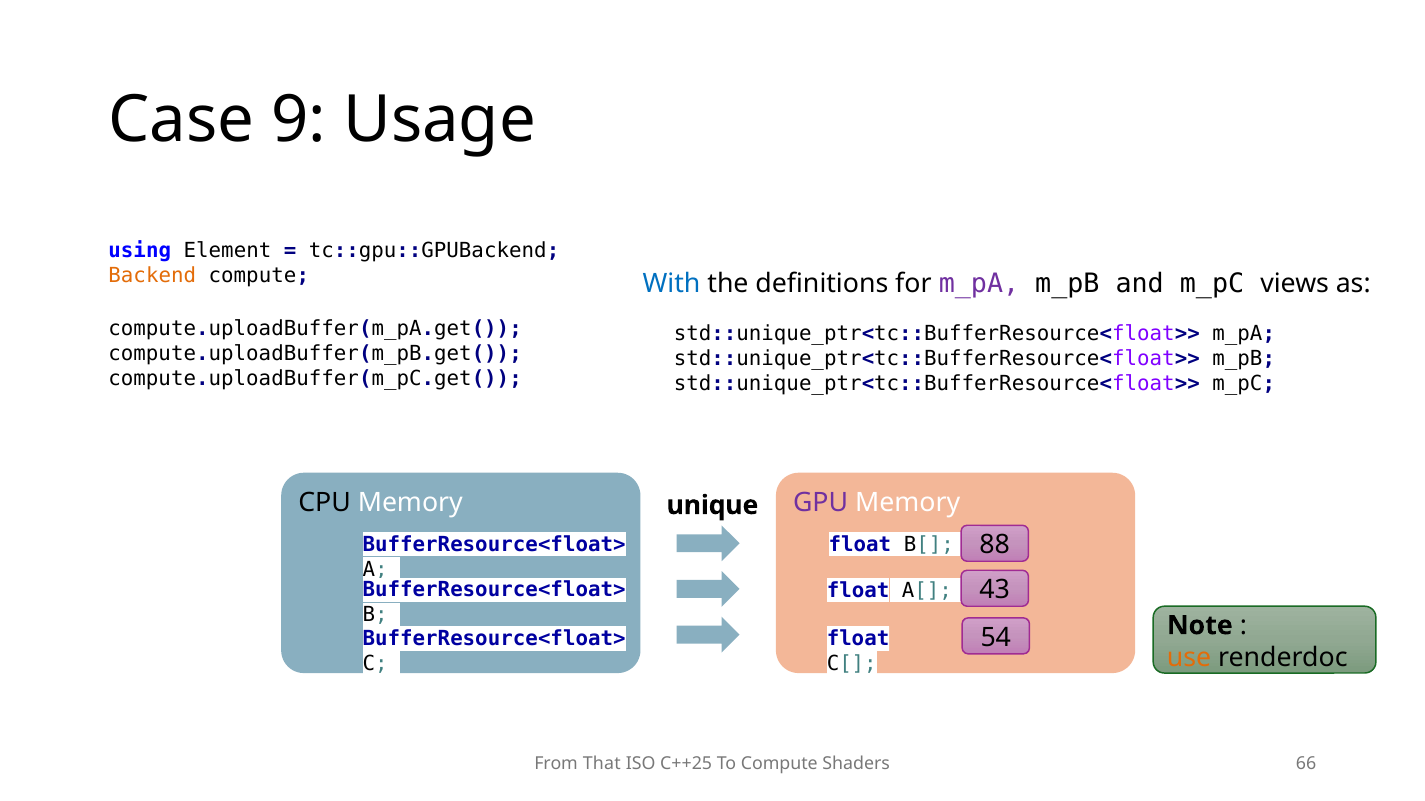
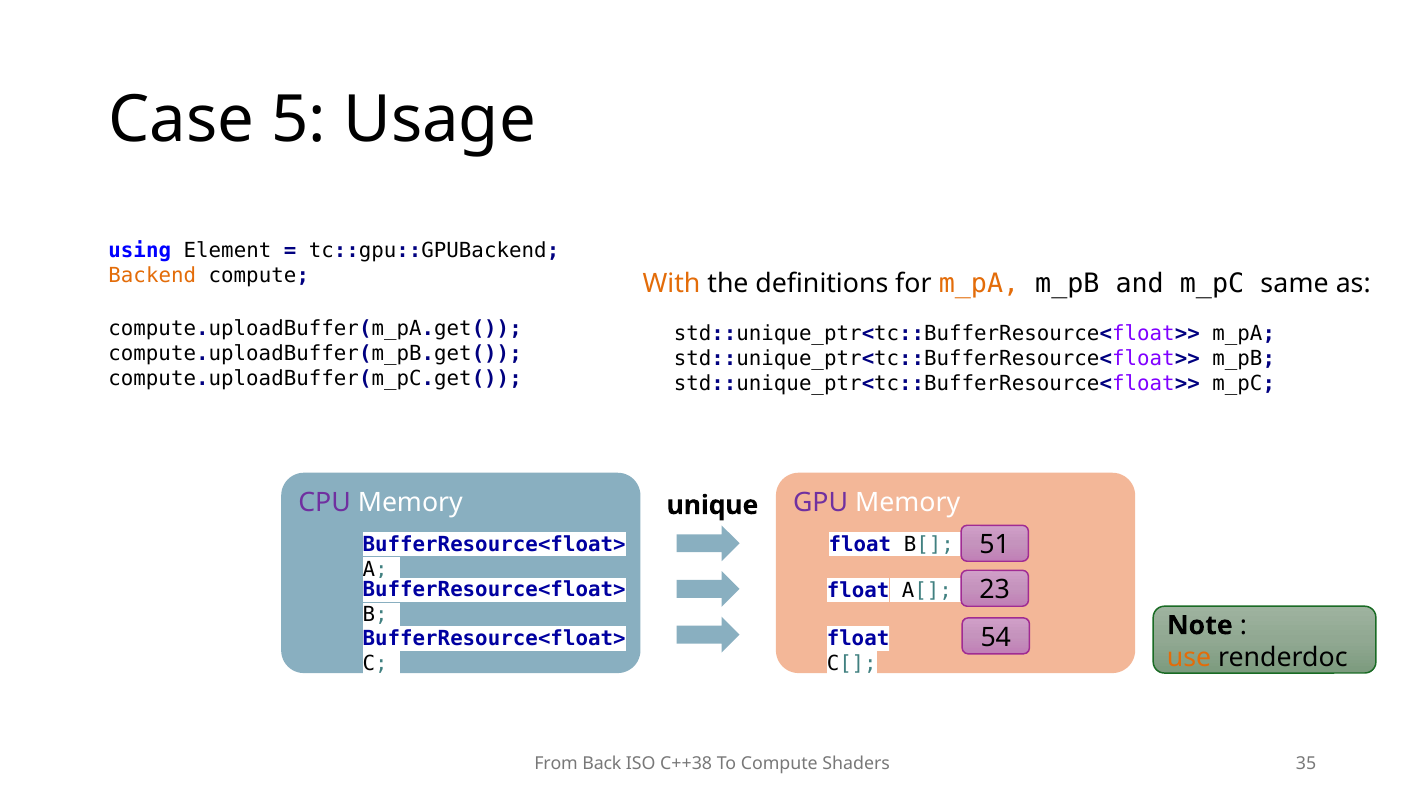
9: 9 -> 5 (299, 120)
With colour: blue -> orange (671, 284)
m_pA colour: purple -> orange (979, 284)
views: views -> same (1295, 284)
CPU colour: black -> purple (325, 503)
88: 88 -> 51 (995, 545)
43: 43 -> 23 (995, 591)
That: That -> Back (602, 764)
C++25: C++25 -> C++38 (686, 764)
66: 66 -> 35 (1306, 764)
